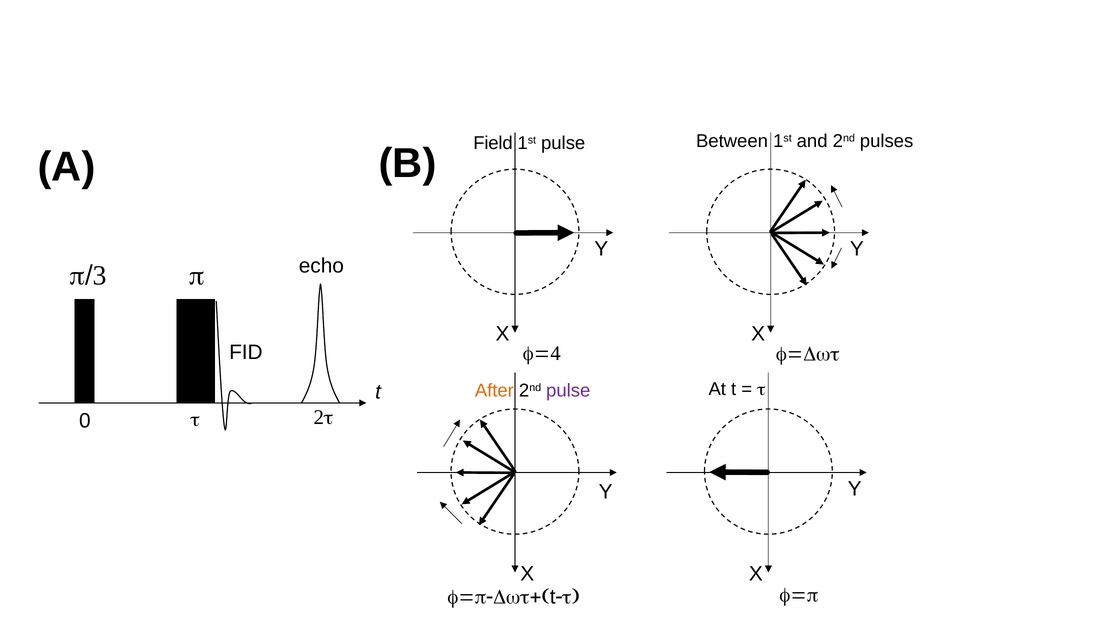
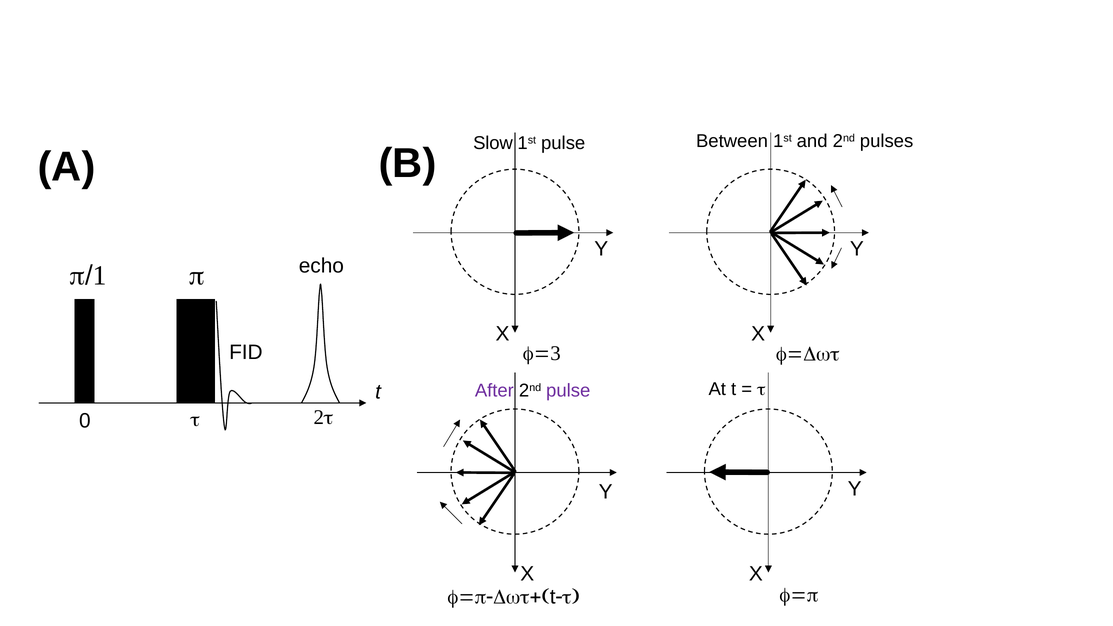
Field: Field -> Slow (493, 143)
p/3: p/3 -> p/1 (88, 275)
f=4: f=4 -> f=3 (542, 353)
After colour: orange -> purple (494, 391)
